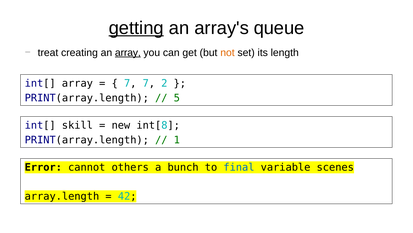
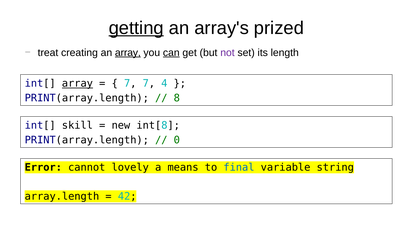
queue: queue -> prized (279, 28)
can underline: none -> present (171, 52)
not colour: orange -> purple (227, 52)
array underline: none -> present (77, 83)
2: 2 -> 4 (164, 83)
5: 5 -> 8 (177, 98)
1: 1 -> 0 (177, 140)
others: others -> lovely (130, 167)
bunch: bunch -> means (183, 167)
scenes: scenes -> string (335, 167)
